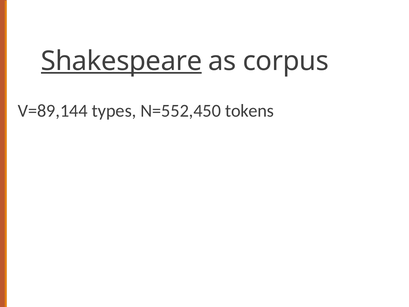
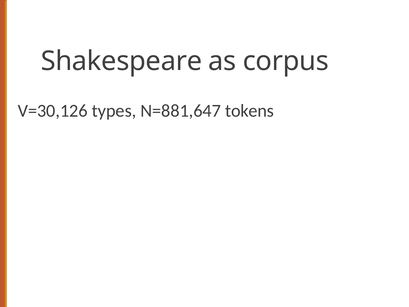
Shakespeare underline: present -> none (121, 61)
V=89,144: V=89,144 -> V=30,126 (53, 111)
N=552,450: N=552,450 -> N=881,647 (181, 111)
